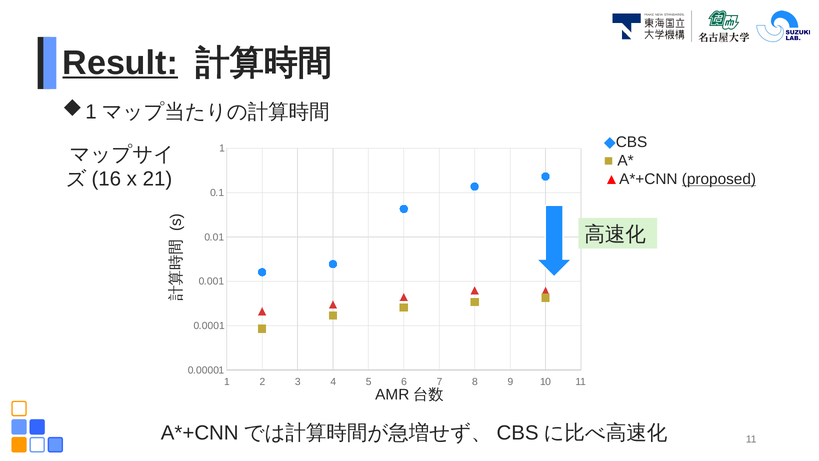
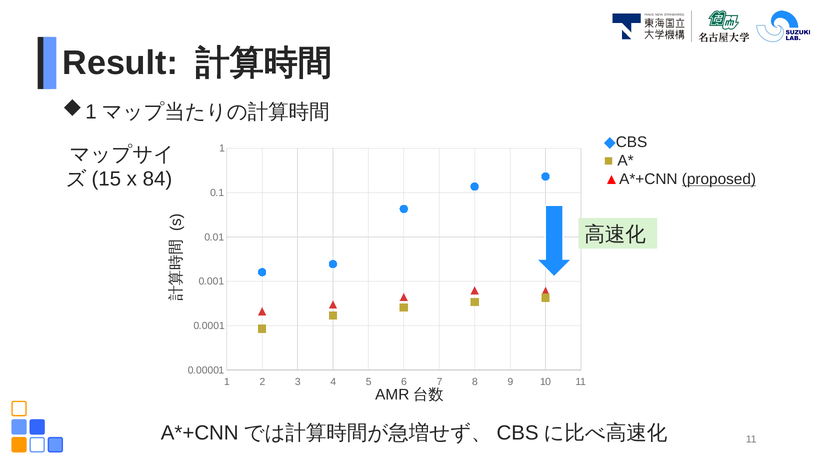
Result underline: present -> none (120, 63)
16: 16 -> 15 (106, 179)
21: 21 -> 84 (157, 179)
